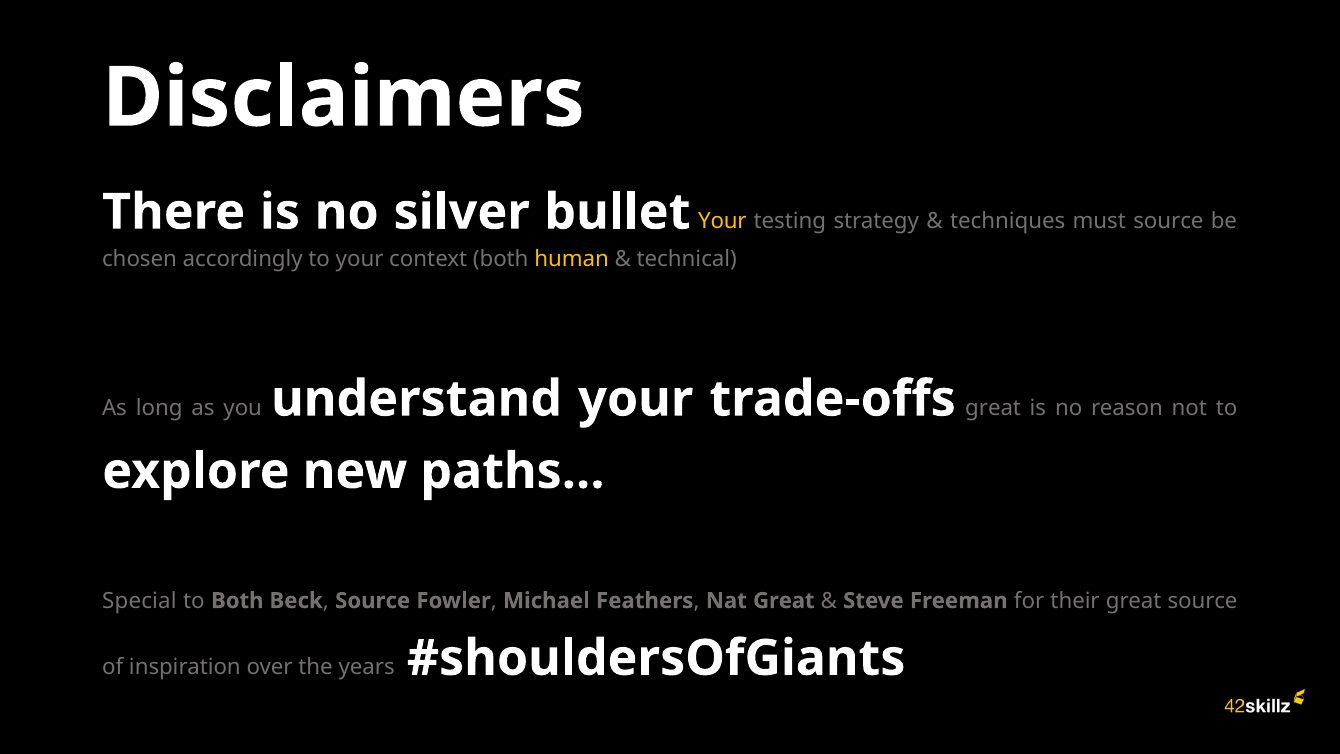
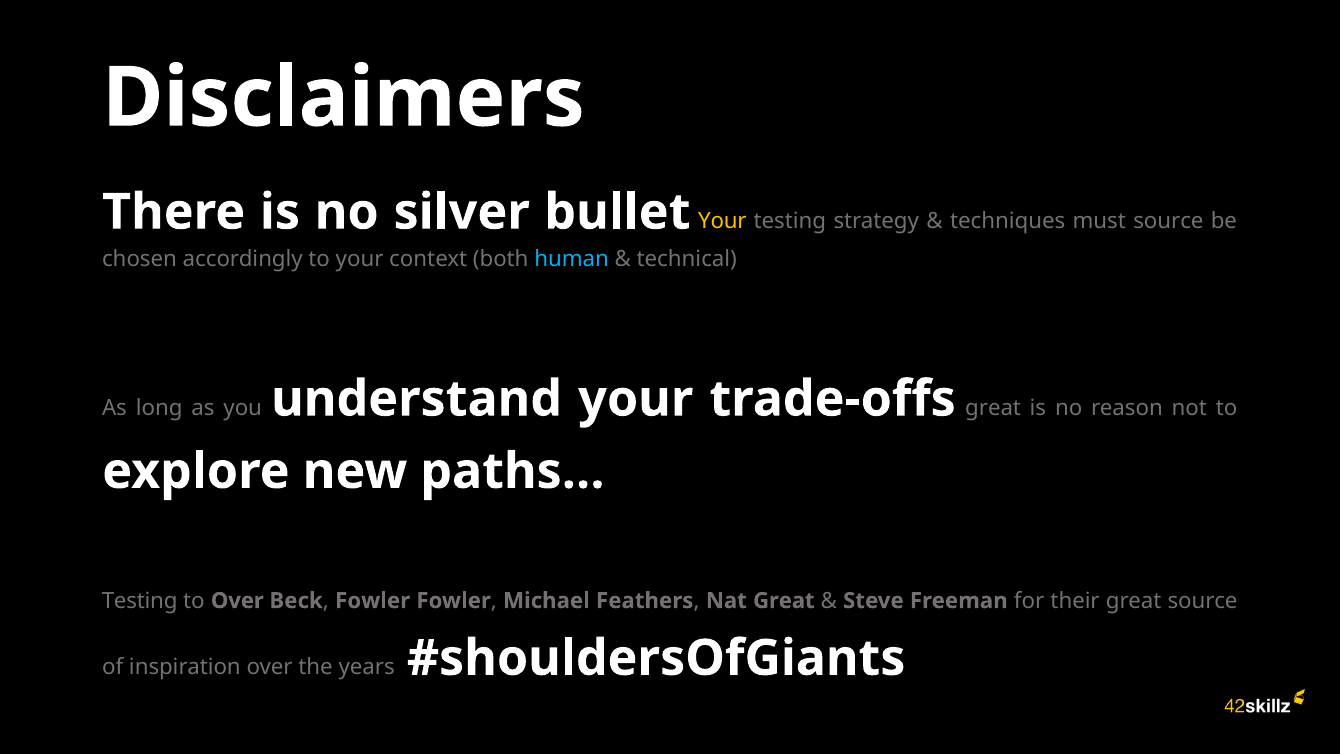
human colour: yellow -> light blue (572, 259)
Special: Special -> Testing (140, 601)
to Both: Both -> Over (237, 601)
Beck Source: Source -> Fowler (373, 601)
